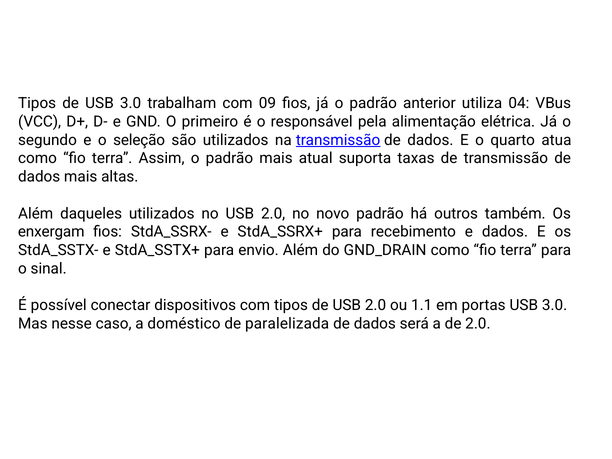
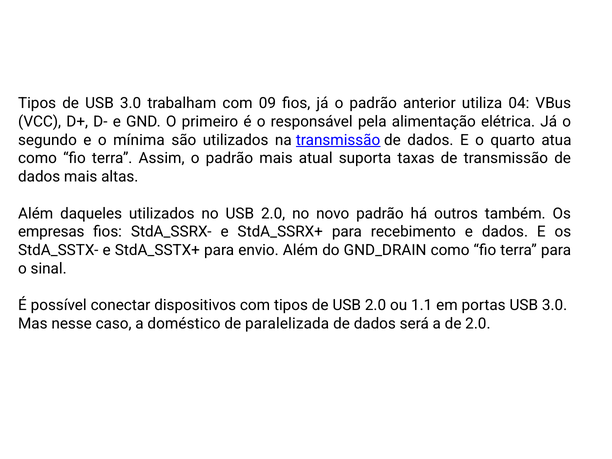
seleção: seleção -> mínima (139, 140)
enxergam: enxergam -> empresas (51, 232)
